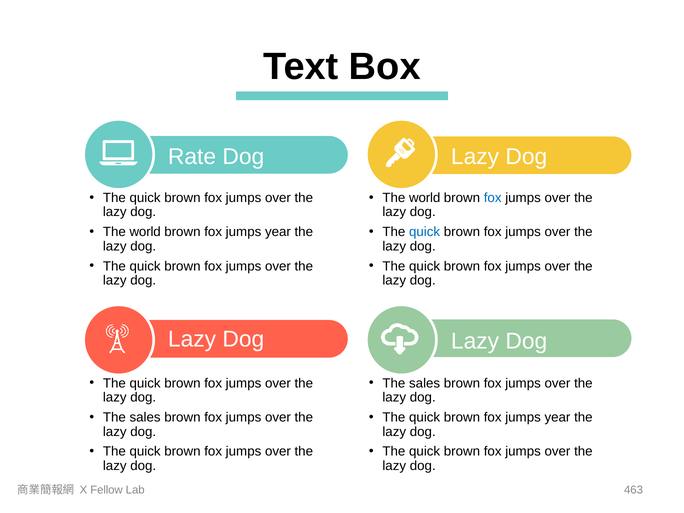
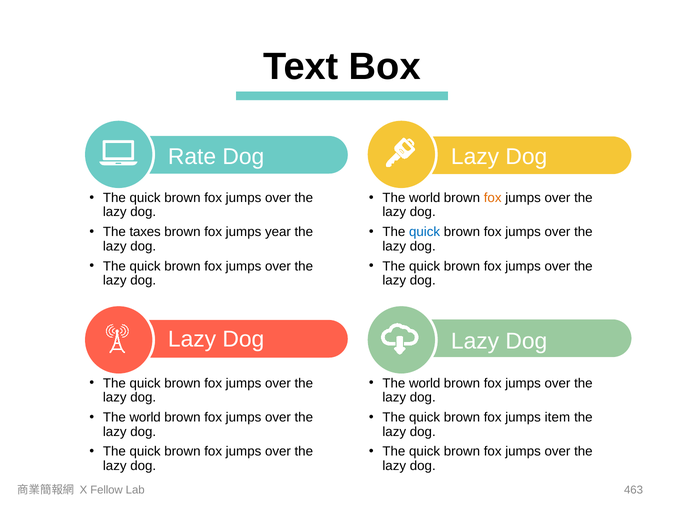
fox colour: blue -> orange (493, 198)
world: world -> taxes (145, 232)
sales: sales -> world (425, 383)
sales: sales -> world (145, 417)
year: year -> item (557, 417)
